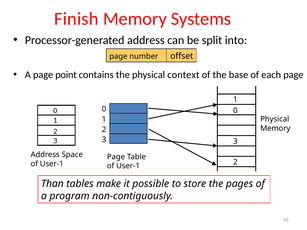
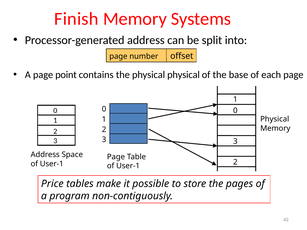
physical context: context -> physical (184, 75)
Than: Than -> Price (52, 184)
